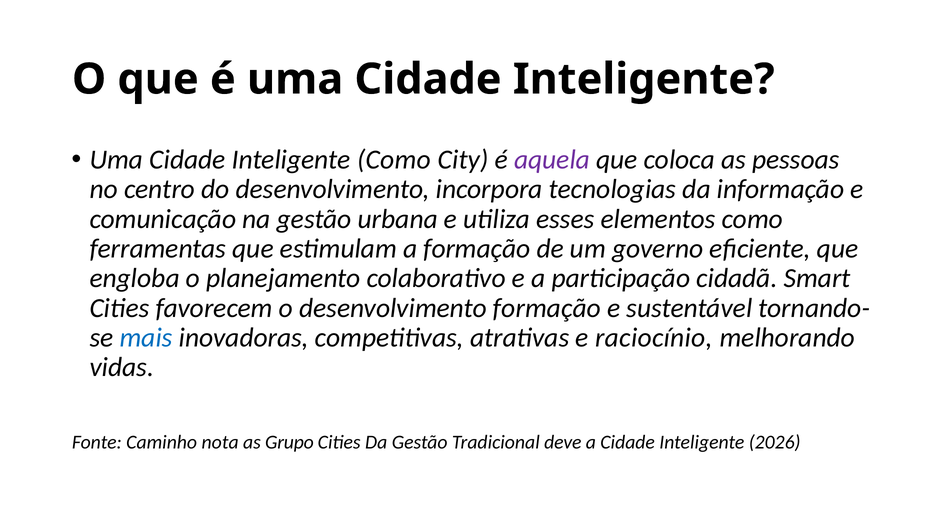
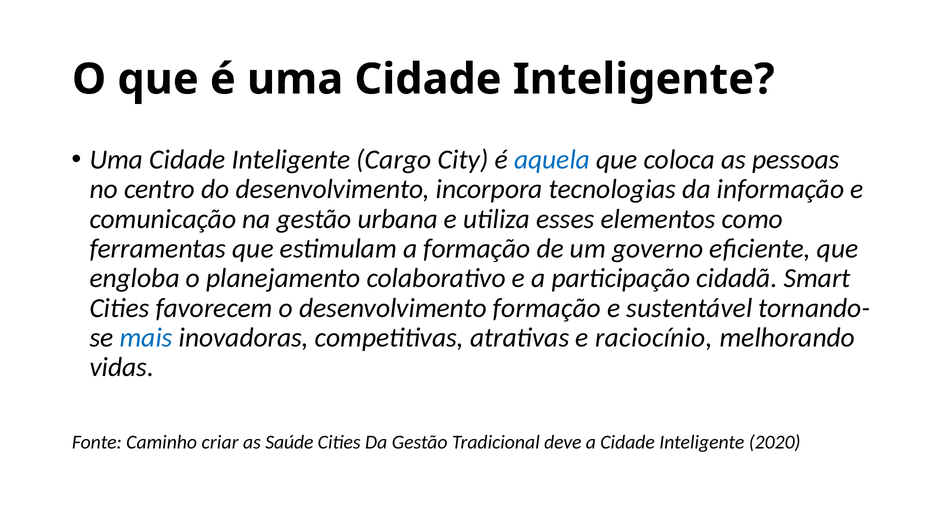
Inteligente Como: Como -> Cargo (394, 160)
aquela colour: purple -> blue (552, 160)
nota: nota -> criar (220, 442)
Grupo: Grupo -> Saúde (289, 442)
2026: 2026 -> 2020 (775, 442)
